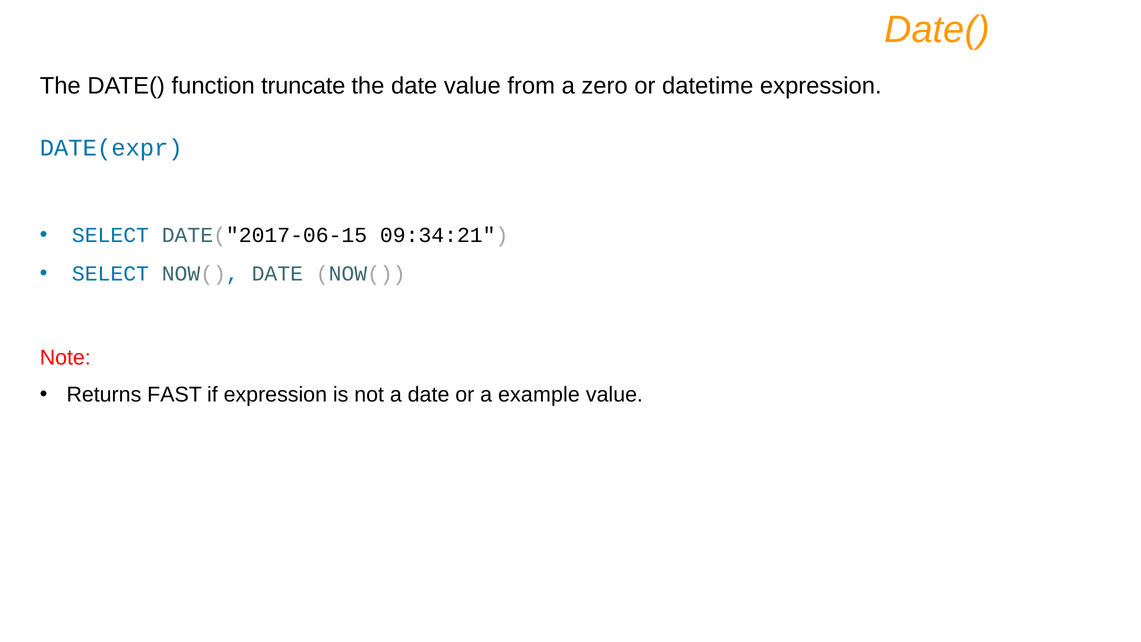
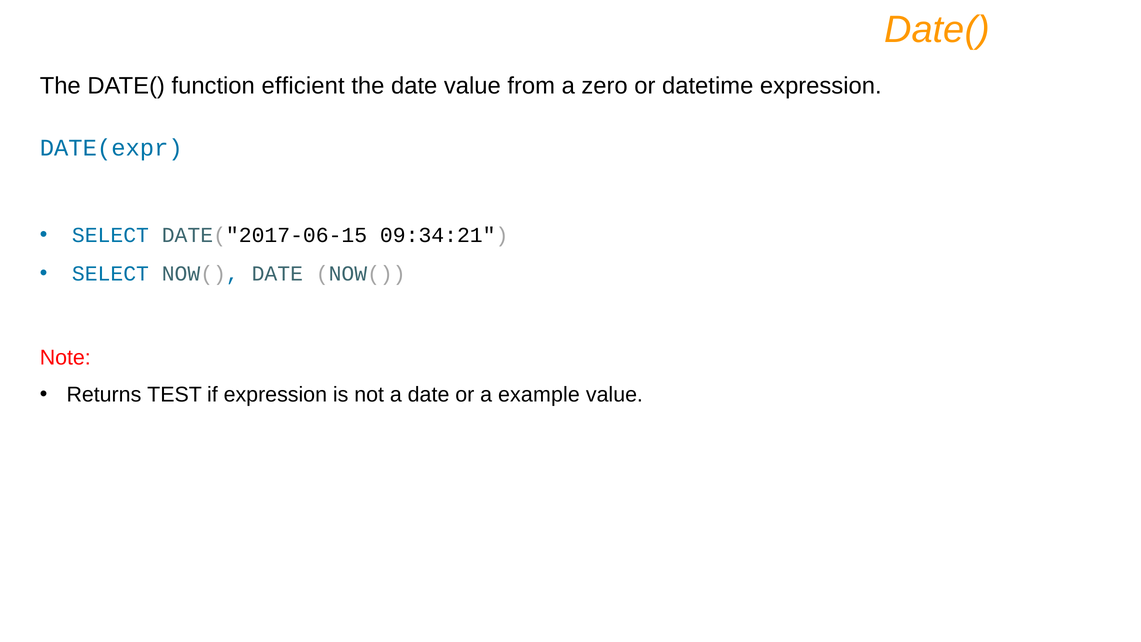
truncate: truncate -> efficient (303, 86)
FAST: FAST -> TEST (175, 394)
